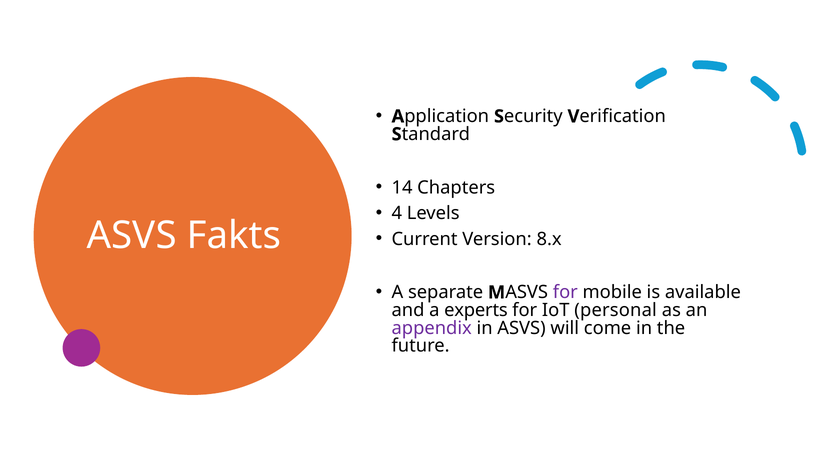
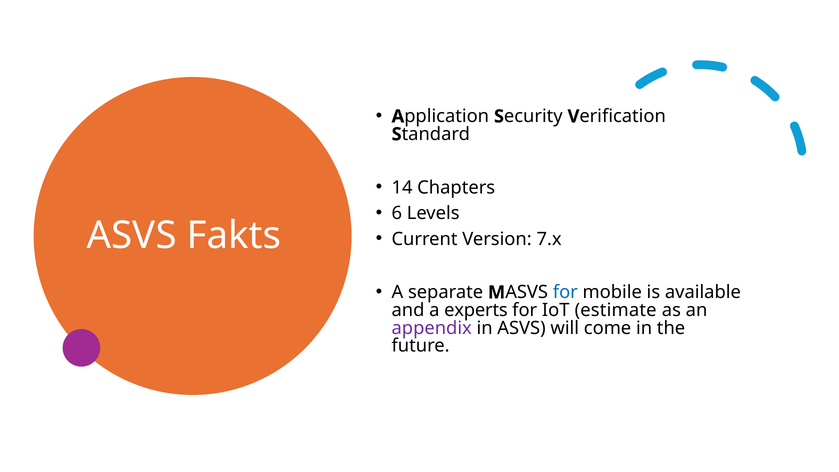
4: 4 -> 6 (397, 213)
8.x: 8.x -> 7.x (549, 239)
for colour: purple -> blue (565, 292)
personal: personal -> estimate (616, 310)
